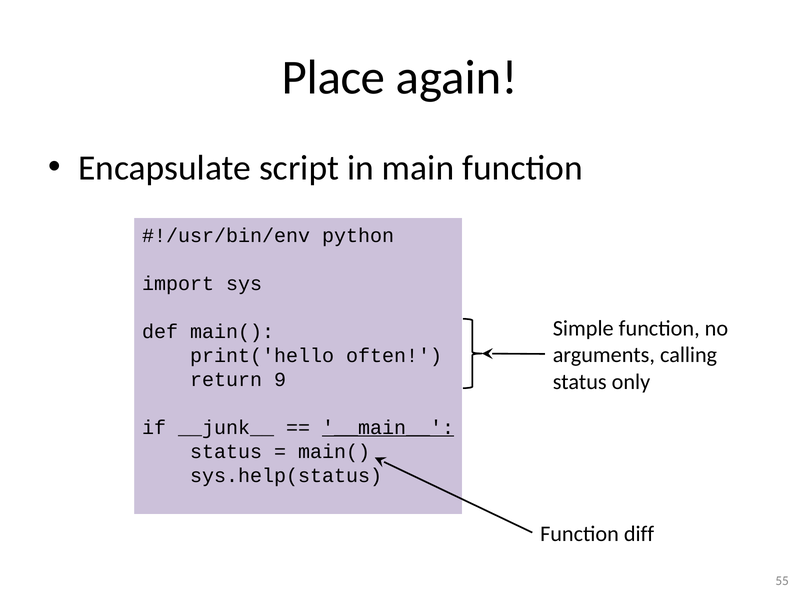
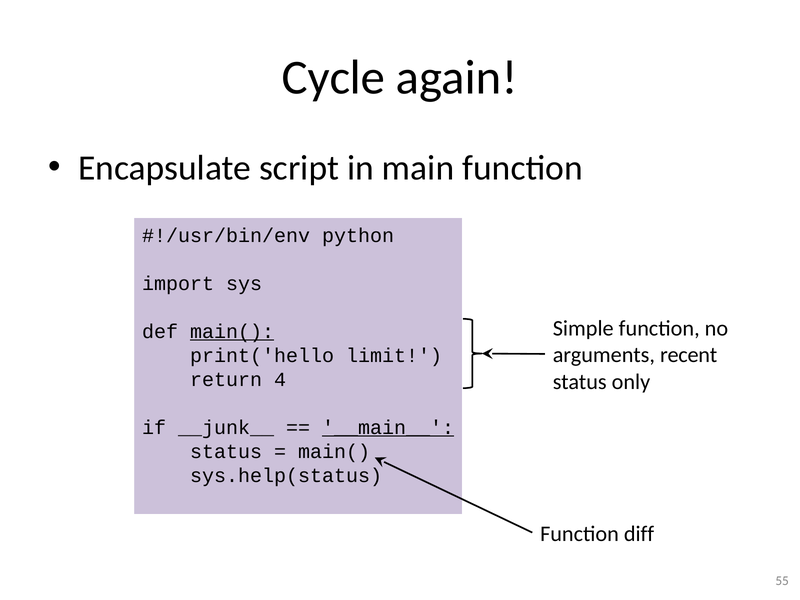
Place: Place -> Cycle (334, 77)
main( underline: none -> present (232, 331)
calling: calling -> recent (689, 355)
often: often -> limit (394, 355)
9: 9 -> 4 (280, 379)
